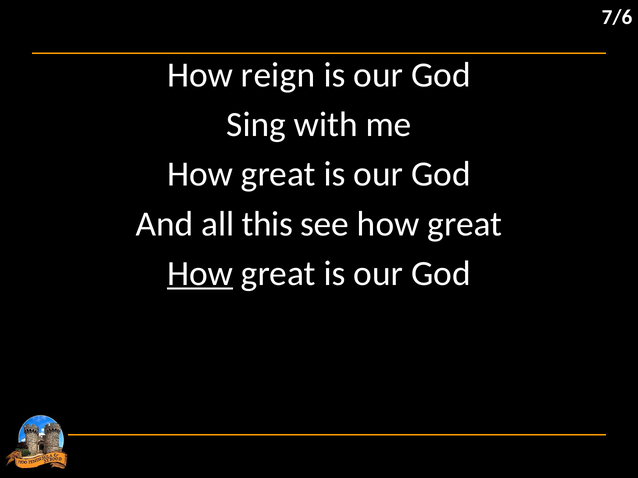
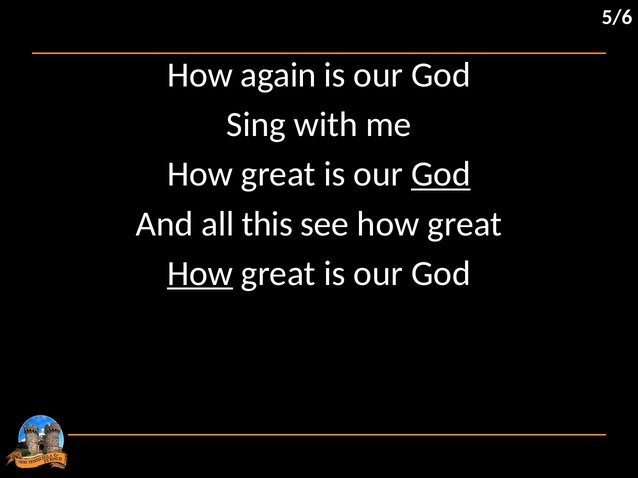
7/6: 7/6 -> 5/6 (617, 17)
reign: reign -> again (278, 75)
God underline: none -> present (441, 174)
